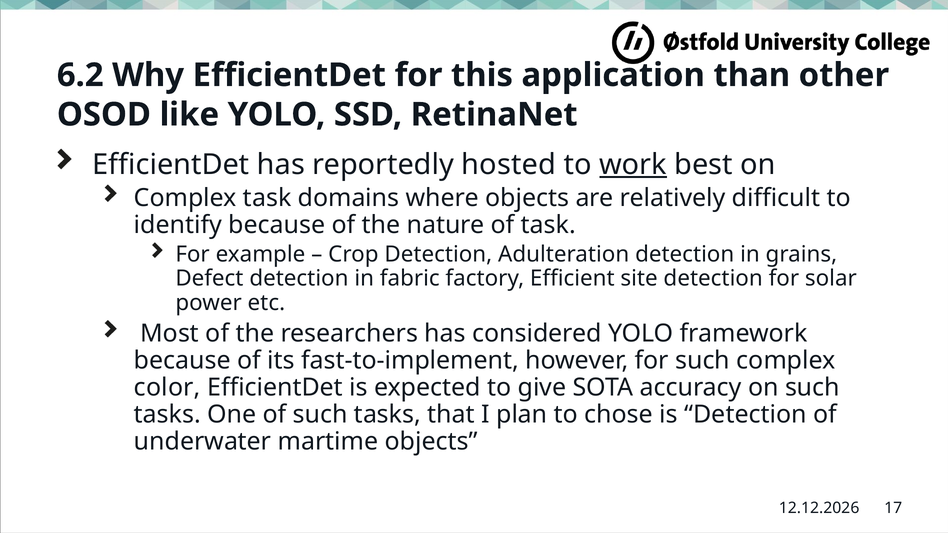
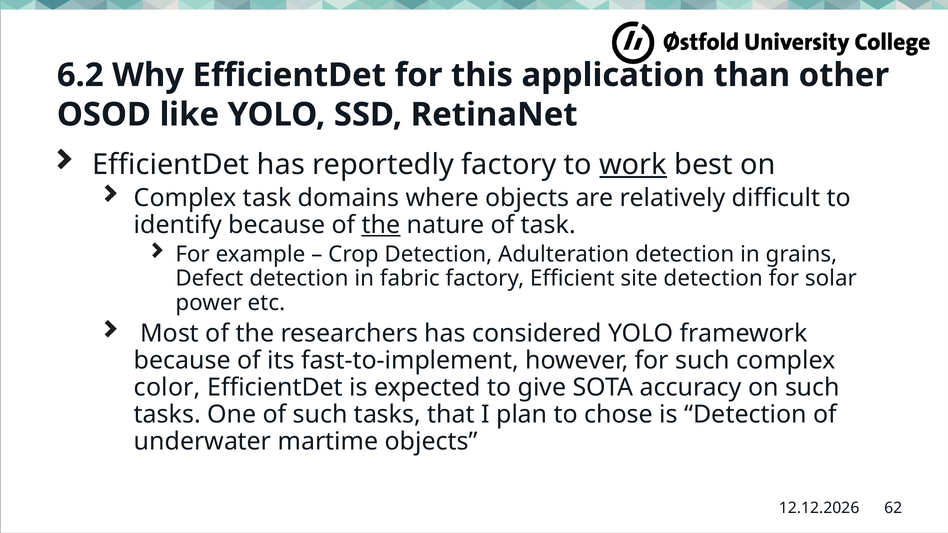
reportedly hosted: hosted -> factory (509, 165)
the underline: none -> present (381, 225)
17: 17 -> 62 (893, 508)
